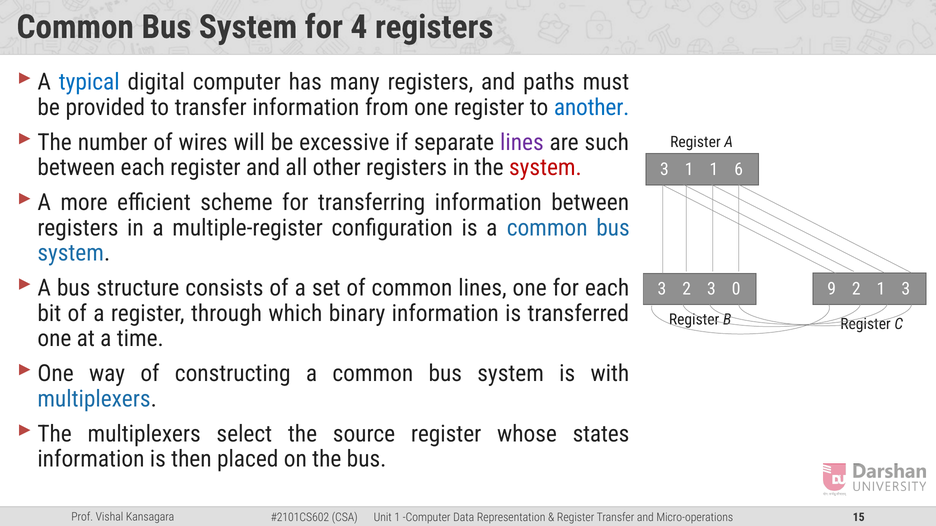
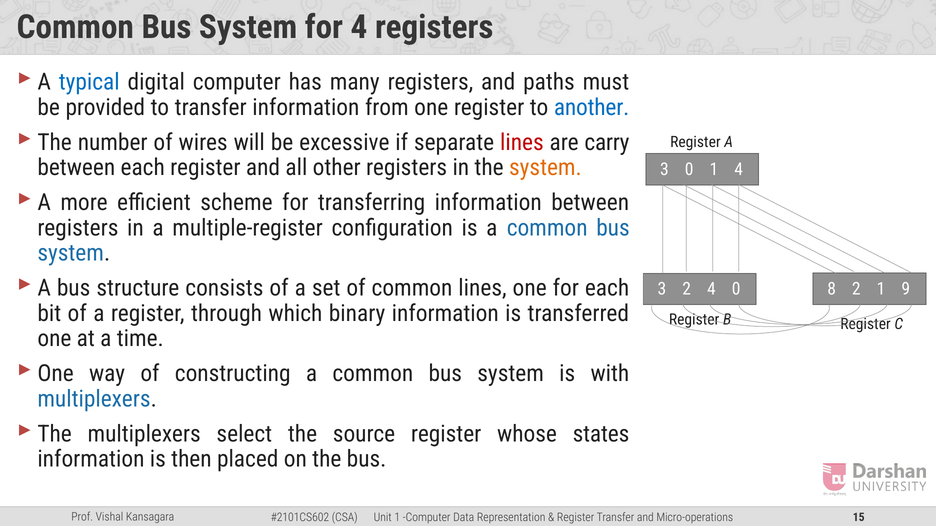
lines colour: purple -> red (522, 143)
such: such -> carry (607, 143)
system colour: red -> orange (545, 168)
3 1: 1 -> 0 (689, 170)
1 6: 6 -> 4 (739, 170)
2 3: 3 -> 4 (711, 289)
9: 9 -> 8 (832, 289)
1 3: 3 -> 9 (906, 289)
